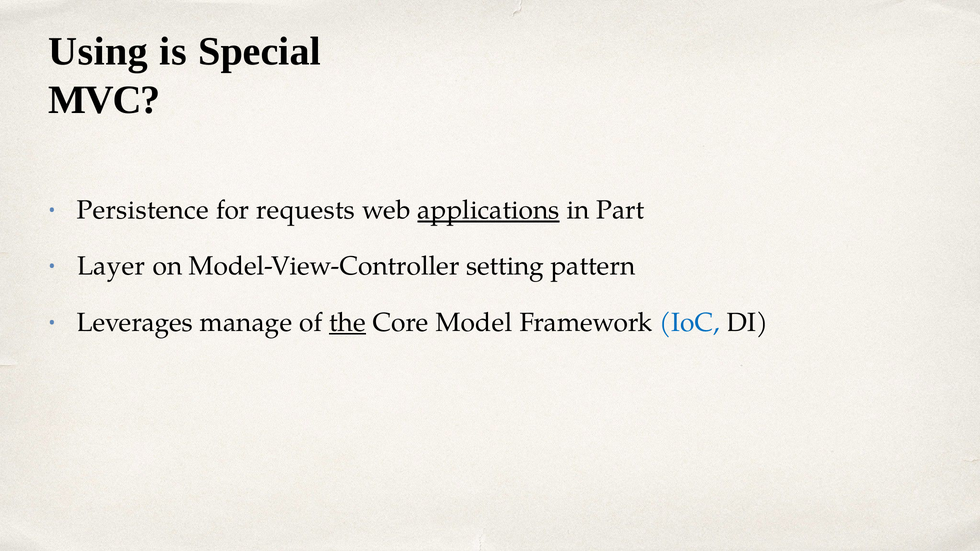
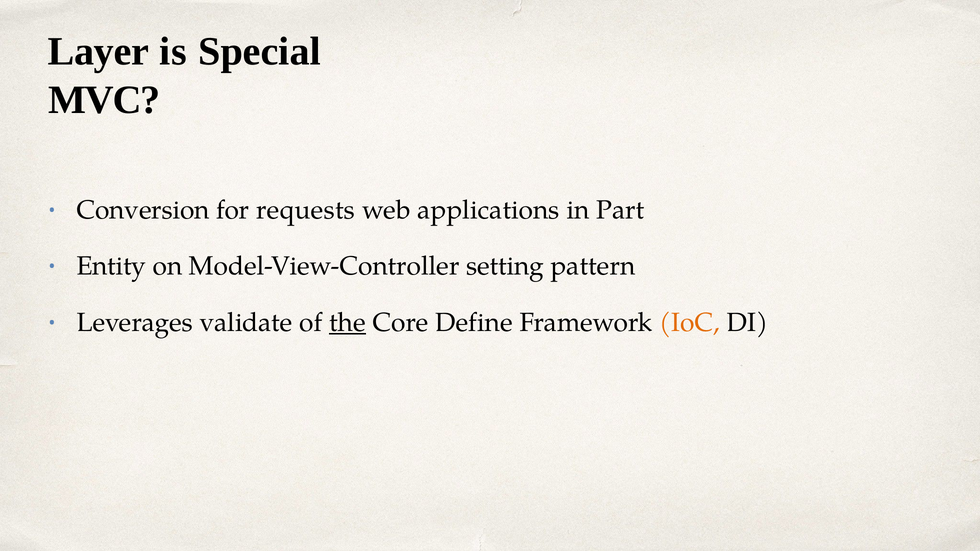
Using: Using -> Layer (98, 52)
Persistence: Persistence -> Conversion (143, 210)
applications underline: present -> none (489, 210)
Layer: Layer -> Entity (111, 266)
manage: manage -> validate (246, 323)
Model: Model -> Define (474, 323)
IoC colour: blue -> orange (690, 323)
